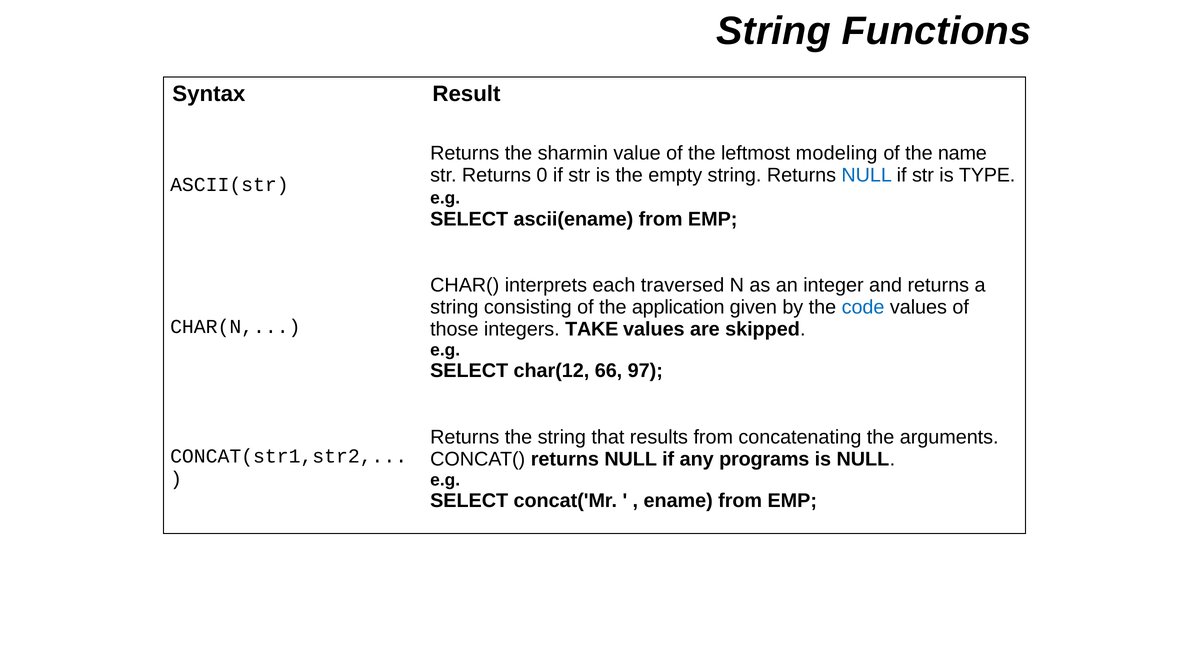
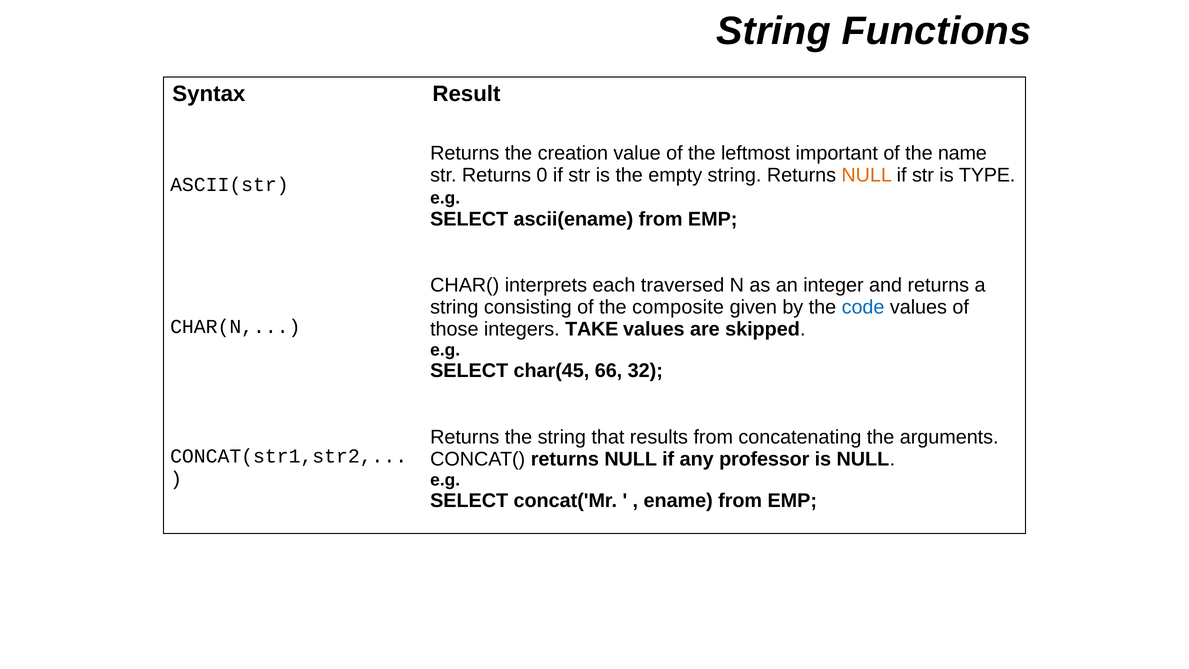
sharmin: sharmin -> creation (573, 153)
modeling: modeling -> important (837, 153)
NULL colour: blue -> orange (867, 175)
application: application -> composite (678, 307)
char(12: char(12 -> char(45 (551, 371)
97: 97 -> 32 (645, 371)
programs: programs -> professor (764, 459)
